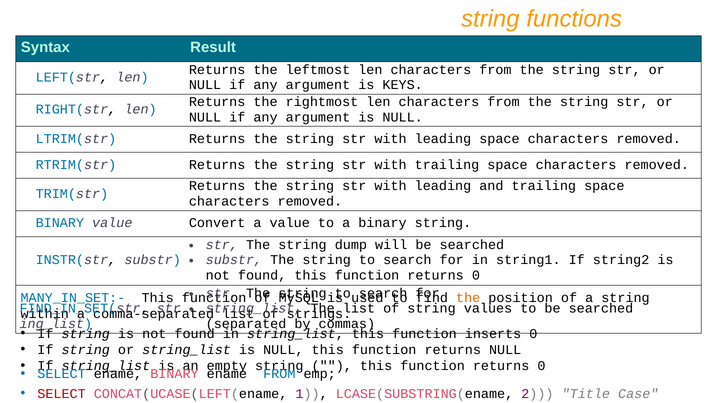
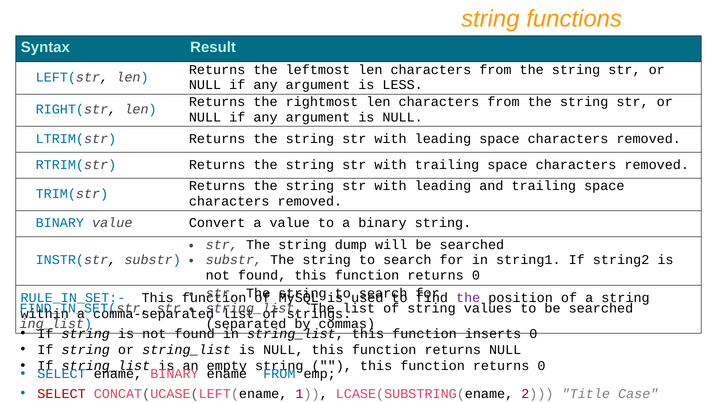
KEYS: KEYS -> LESS (403, 85)
MANY_IN_SET:-: MANY_IN_SET:- -> RULE_IN_SET:- (73, 298)
the colour: orange -> purple (468, 298)
